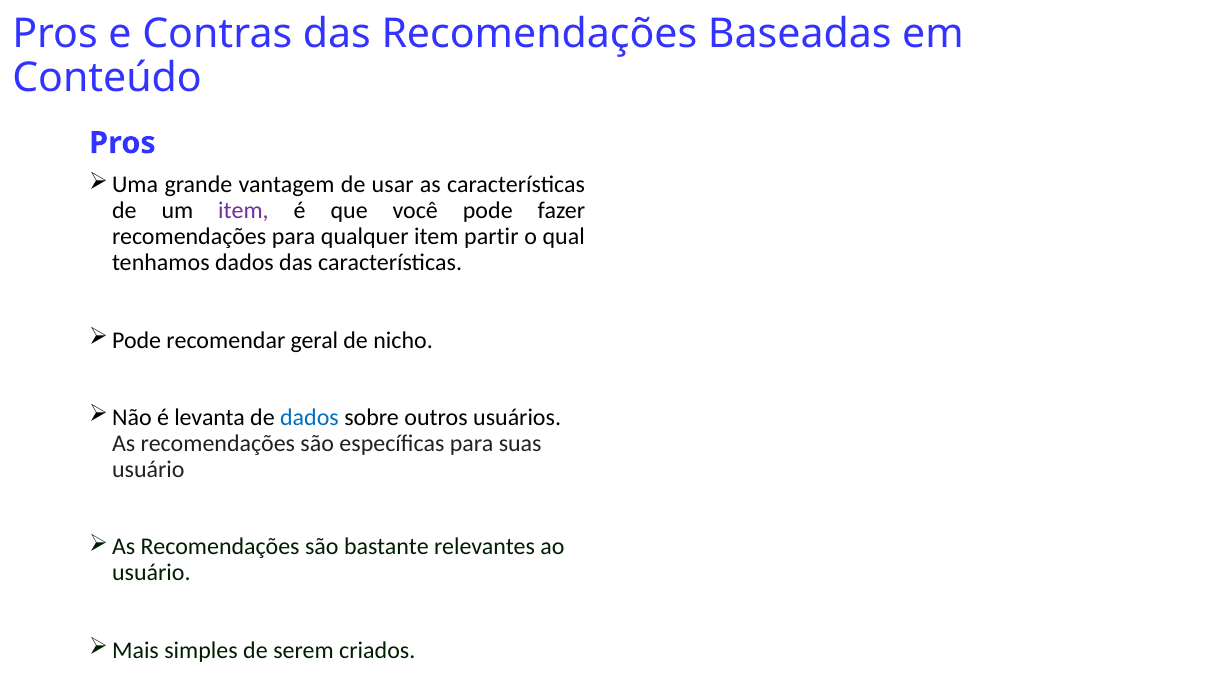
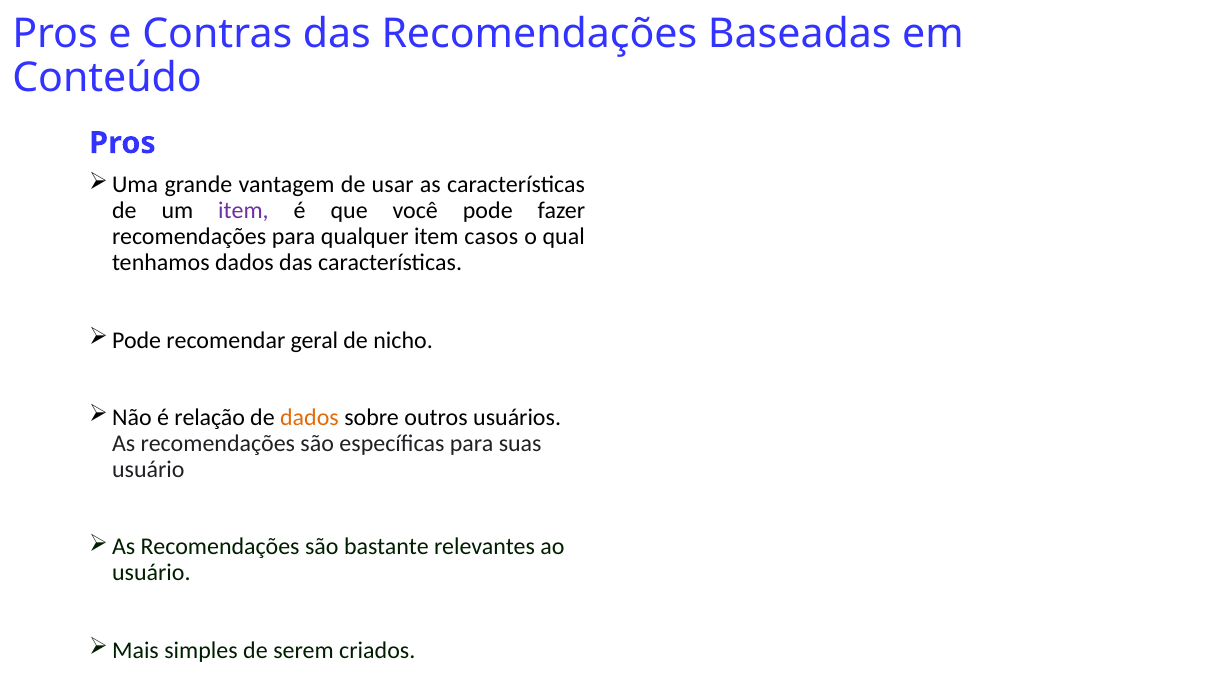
partir: partir -> casos (491, 237)
levanta: levanta -> relação (210, 418)
dados colour: blue -> orange (309, 418)
